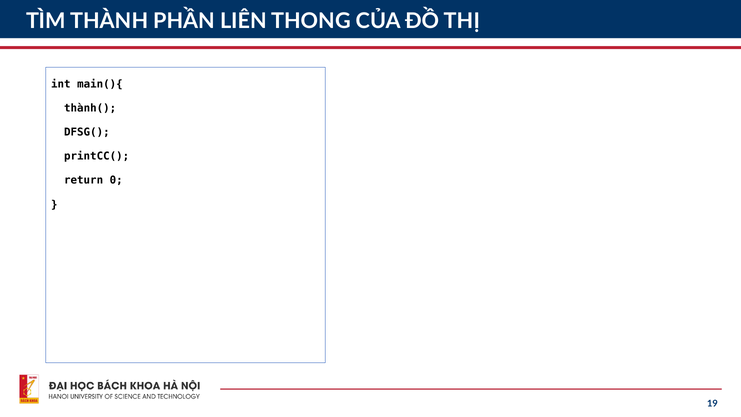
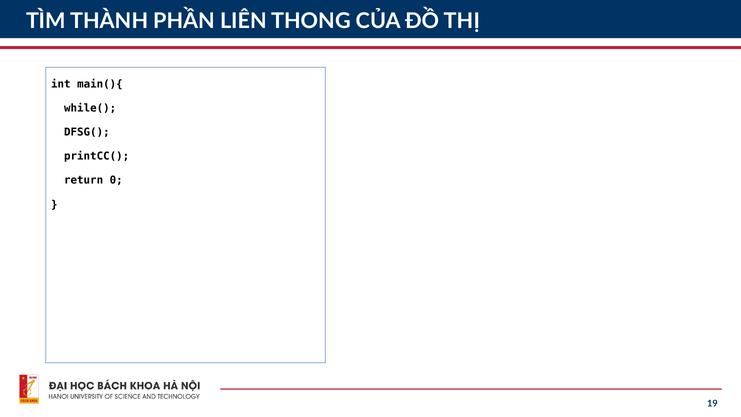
thành(: thành( -> while( (90, 108)
